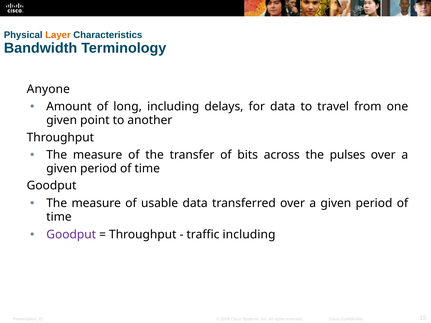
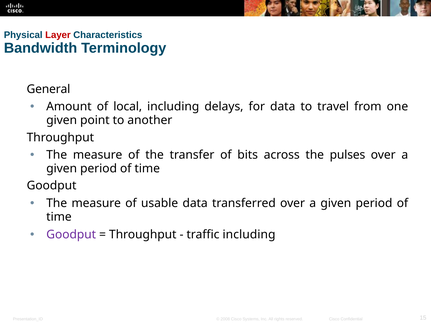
Layer colour: orange -> red (58, 35)
Anyone: Anyone -> General (48, 89)
long: long -> local (128, 107)
